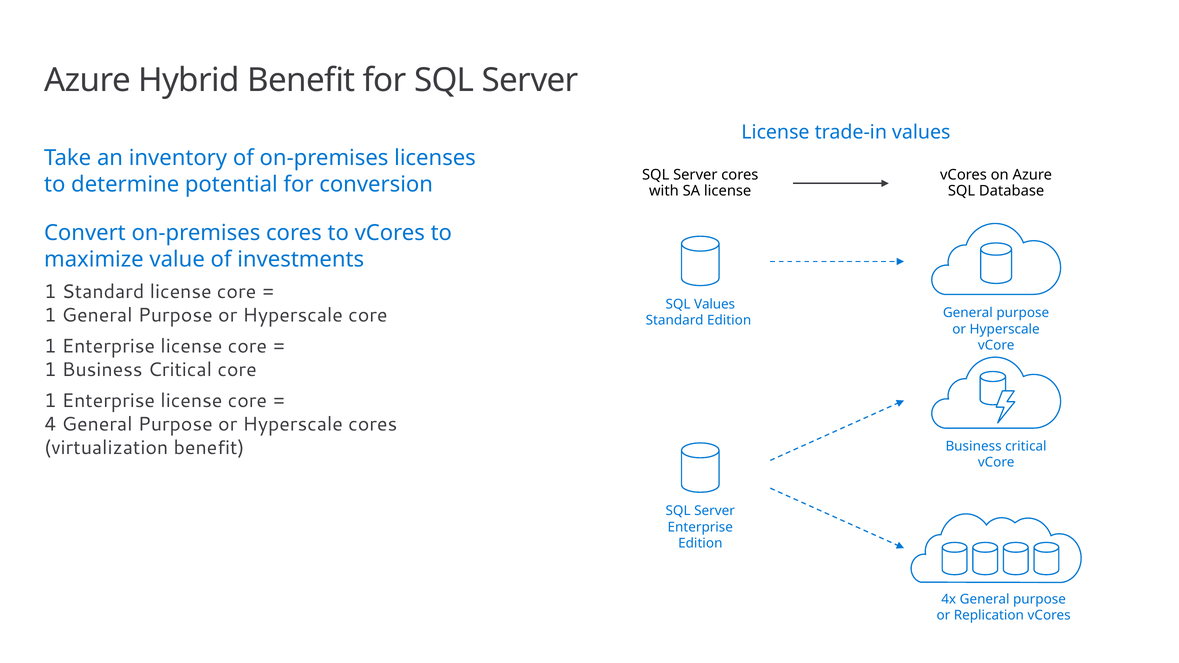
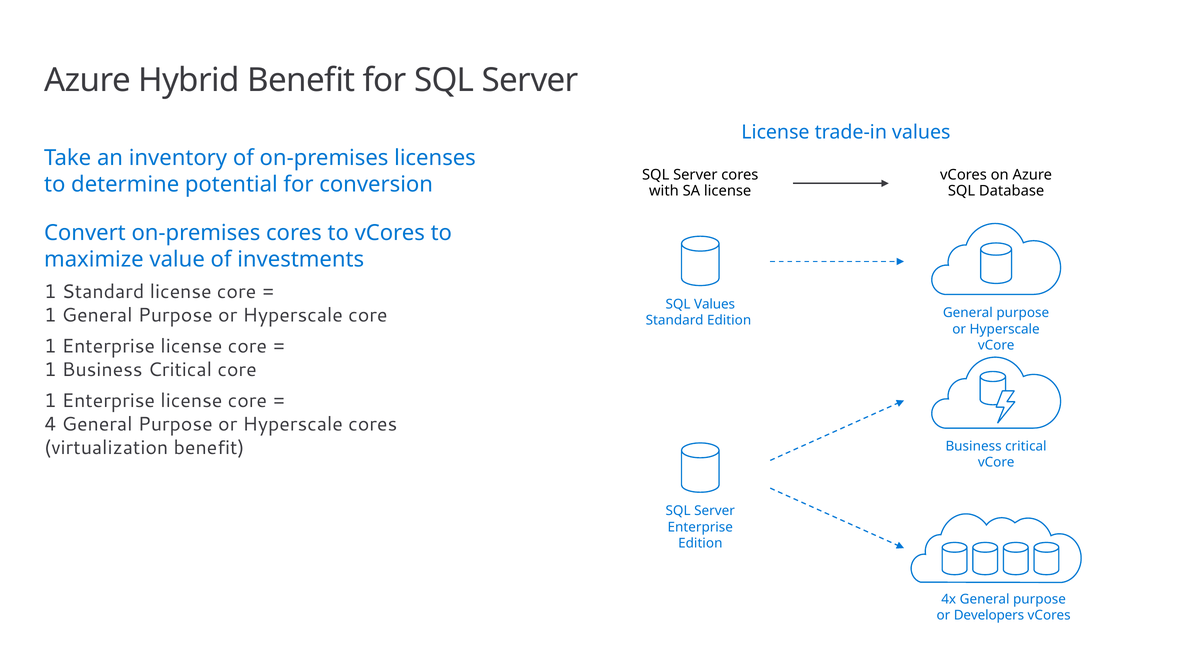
Replication: Replication -> Developers (989, 615)
